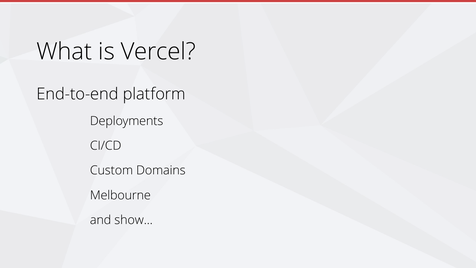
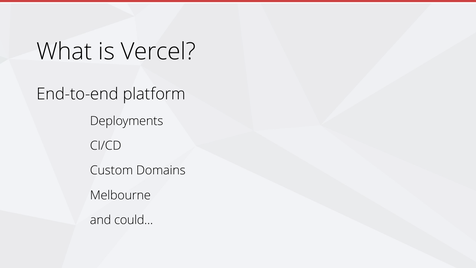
show…: show… -> could… (134, 220)
